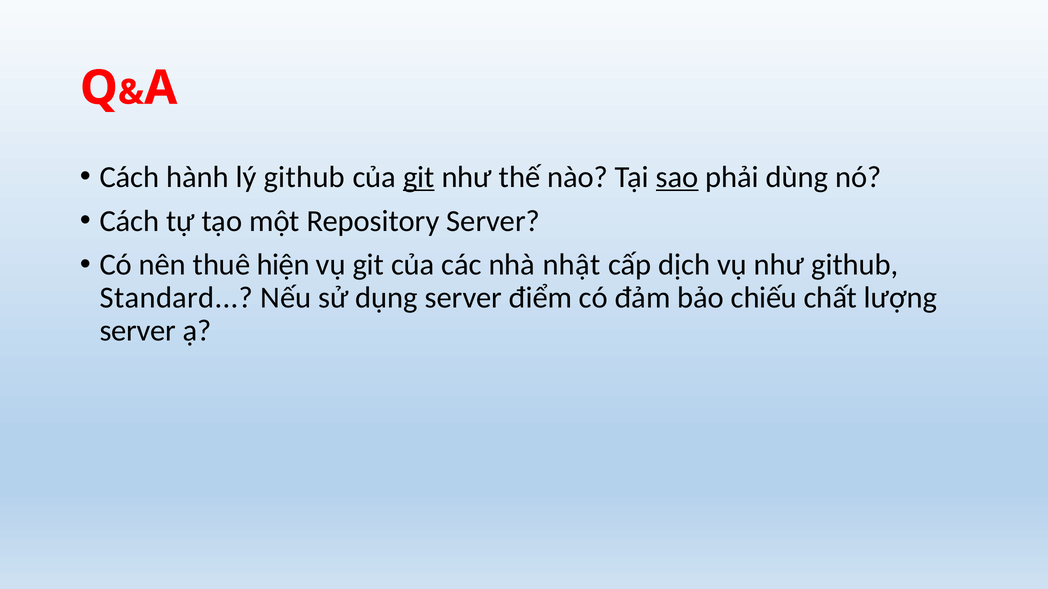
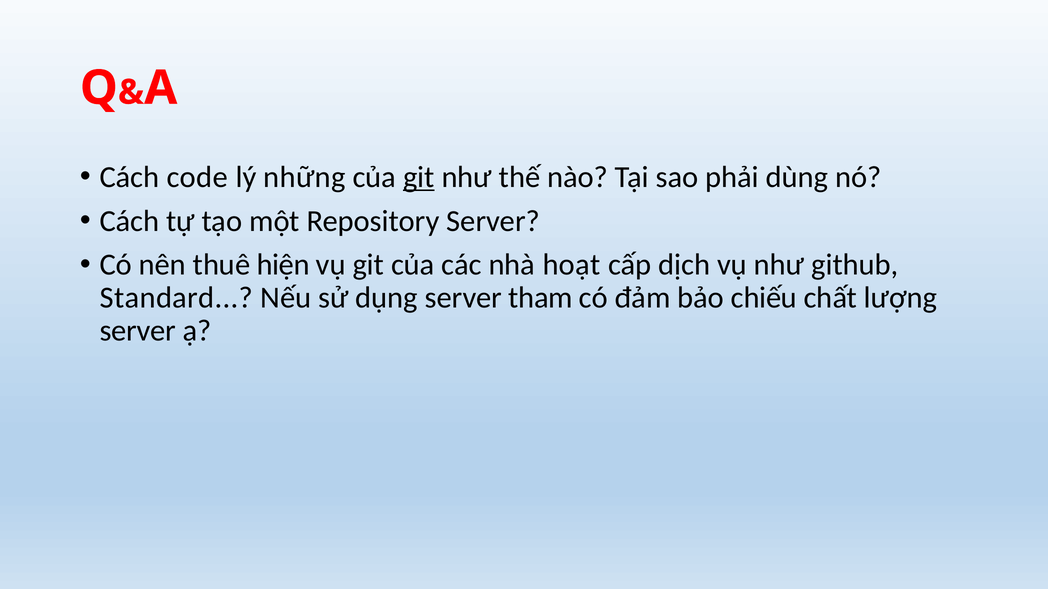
hành: hành -> code (197, 177)
lý github: github -> những (304, 177)
sao underline: present -> none (677, 177)
nhật: nhật -> hoạt (572, 265)
điểm: điểm -> tham (541, 298)
